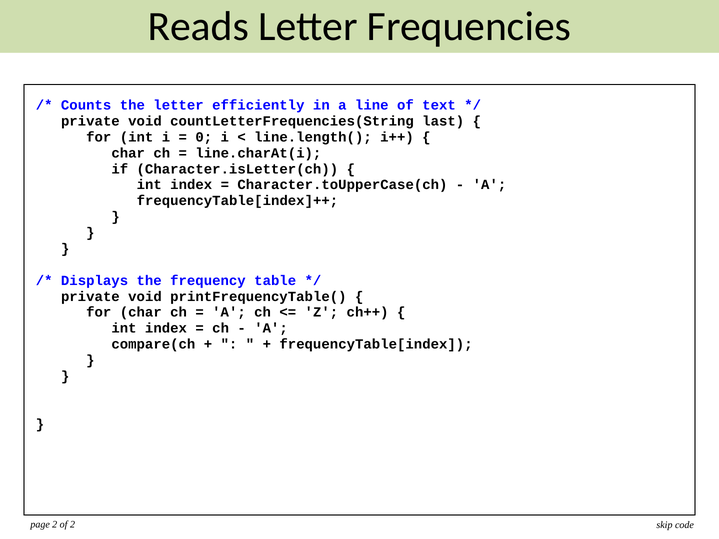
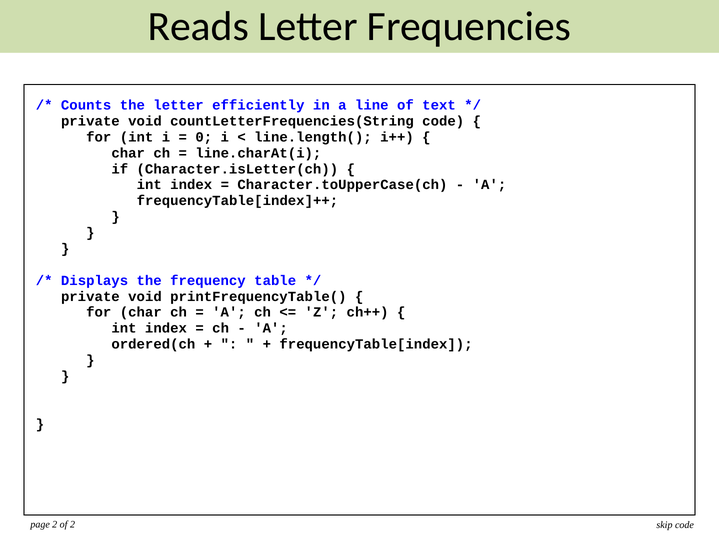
countLetterFrequencies(String last: last -> code (443, 121)
compare(ch: compare(ch -> ordered(ch (153, 344)
